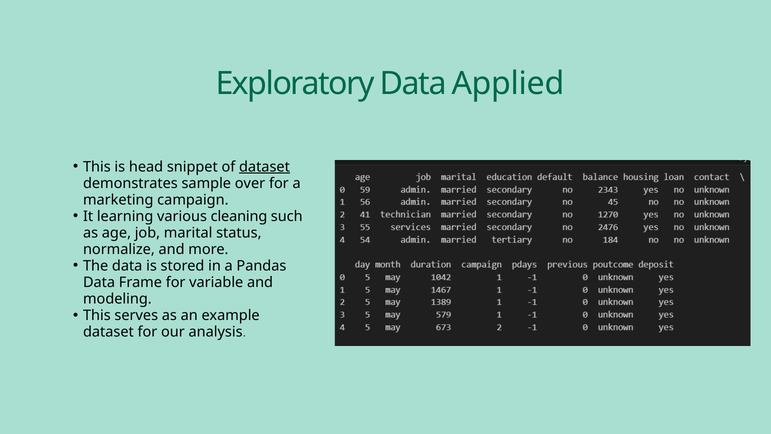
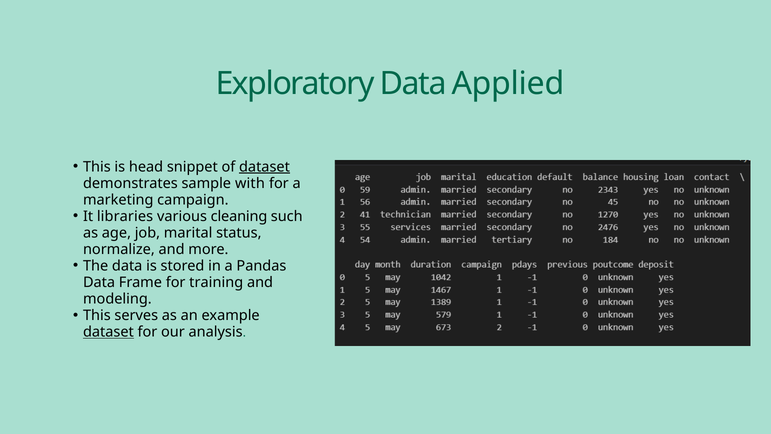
over: over -> with (250, 183)
learning: learning -> libraries (125, 216)
variable: variable -> training (216, 282)
dataset underline: none -> present (108, 332)
